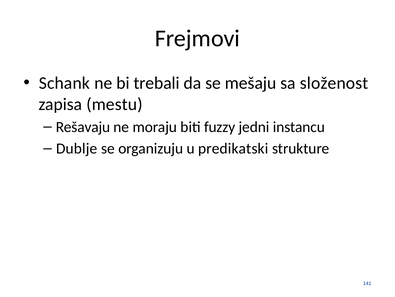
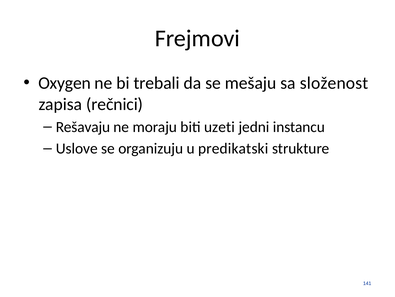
Schank: Schank -> Oxygen (65, 83)
mestu: mestu -> rečnici (115, 104)
fuzzy: fuzzy -> uzeti (220, 127)
Dublje: Dublje -> Uslove (77, 148)
